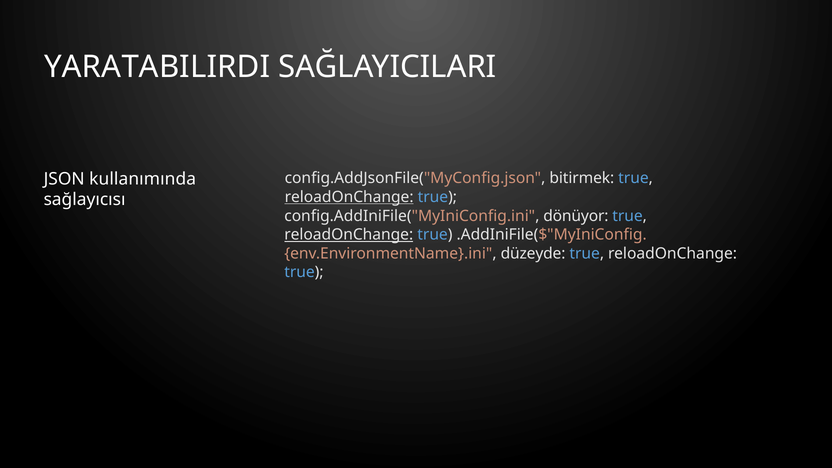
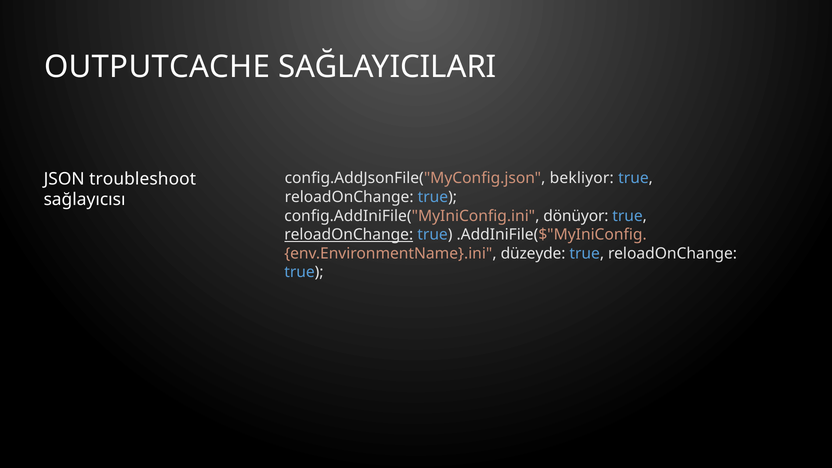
YARATABILIRDI: YARATABILIRDI -> OUTPUTCACHE (157, 67)
bitirmek: bitirmek -> bekliyor (582, 178)
kullanımında: kullanımında -> troubleshoot (143, 179)
reloadOnChange underline: present -> none (349, 197)
